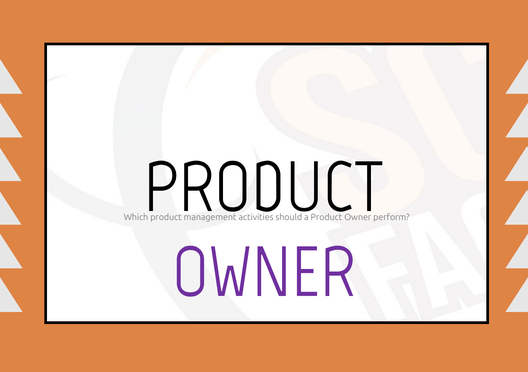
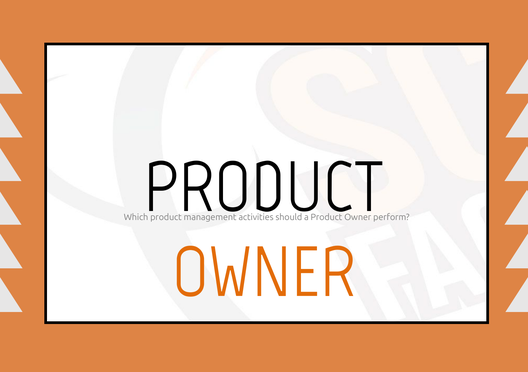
OWNER colour: purple -> orange (264, 273)
